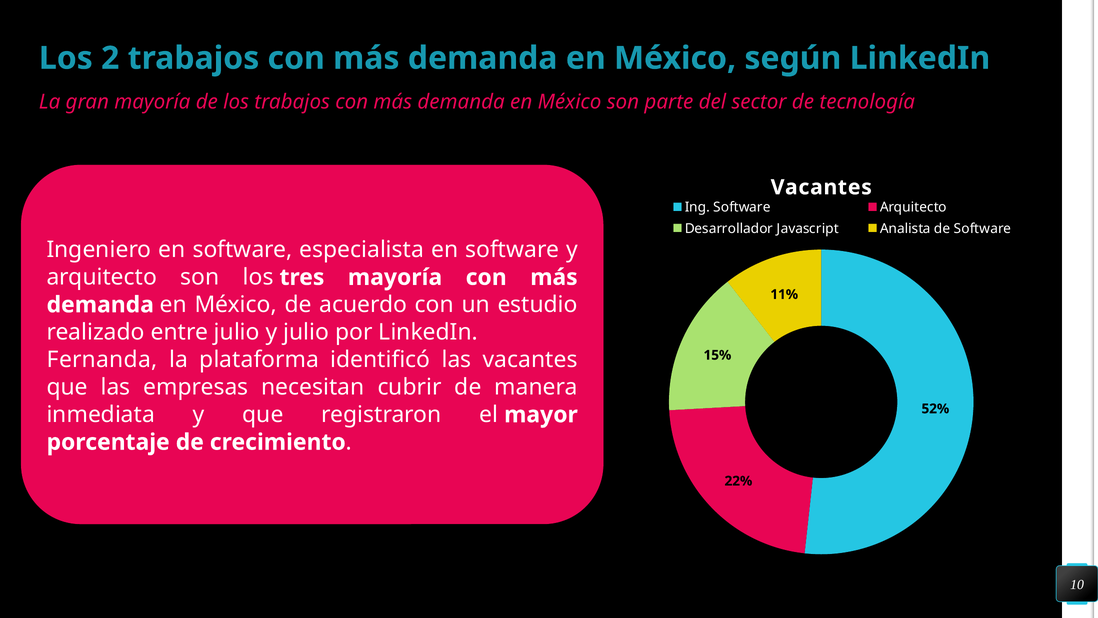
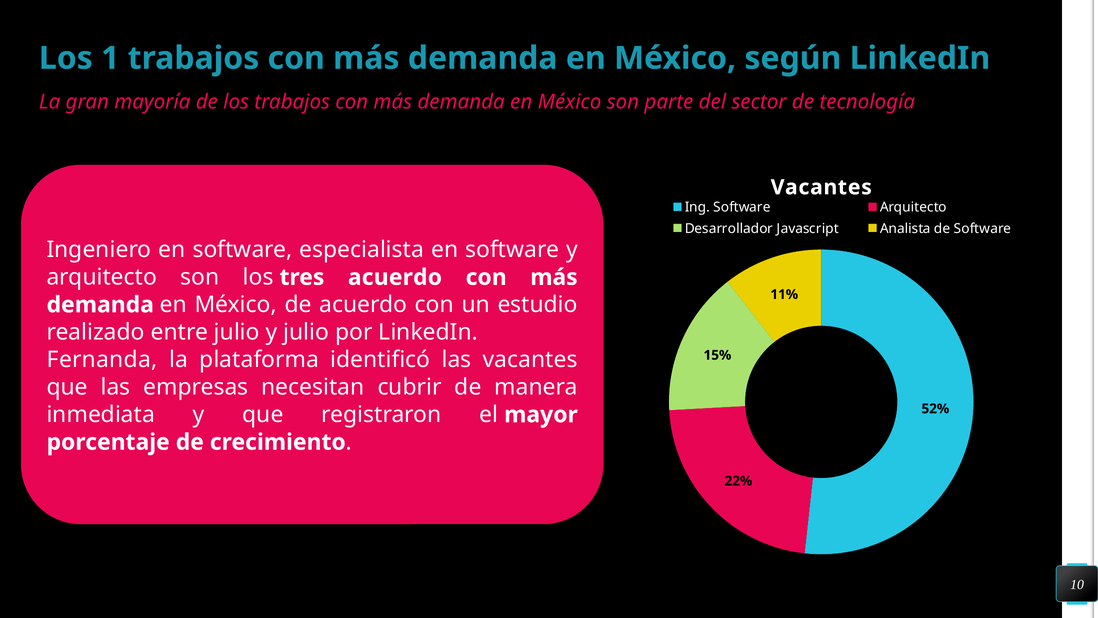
2: 2 -> 1 (110, 58)
tres mayoría: mayoría -> acuerdo (395, 277)
